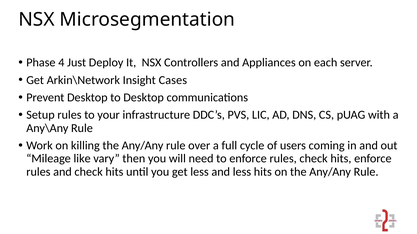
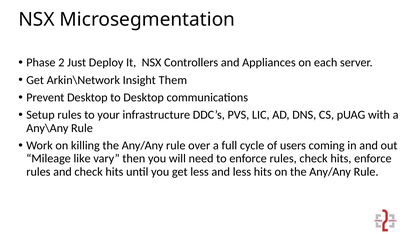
4: 4 -> 2 (61, 63)
Cases: Cases -> Them (173, 80)
